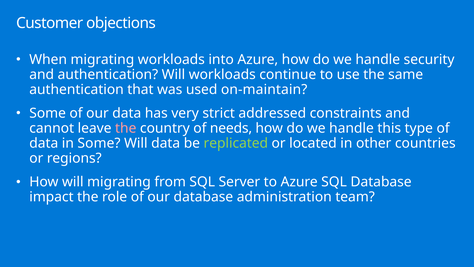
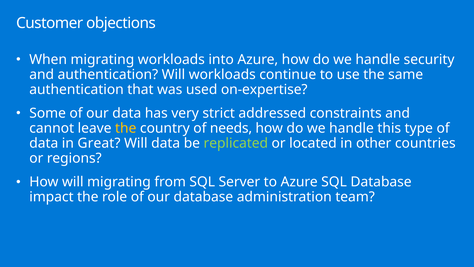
on-maintain: on-maintain -> on-expertise (264, 89)
the colour: pink -> yellow (126, 128)
in Some: Some -> Great (99, 143)
